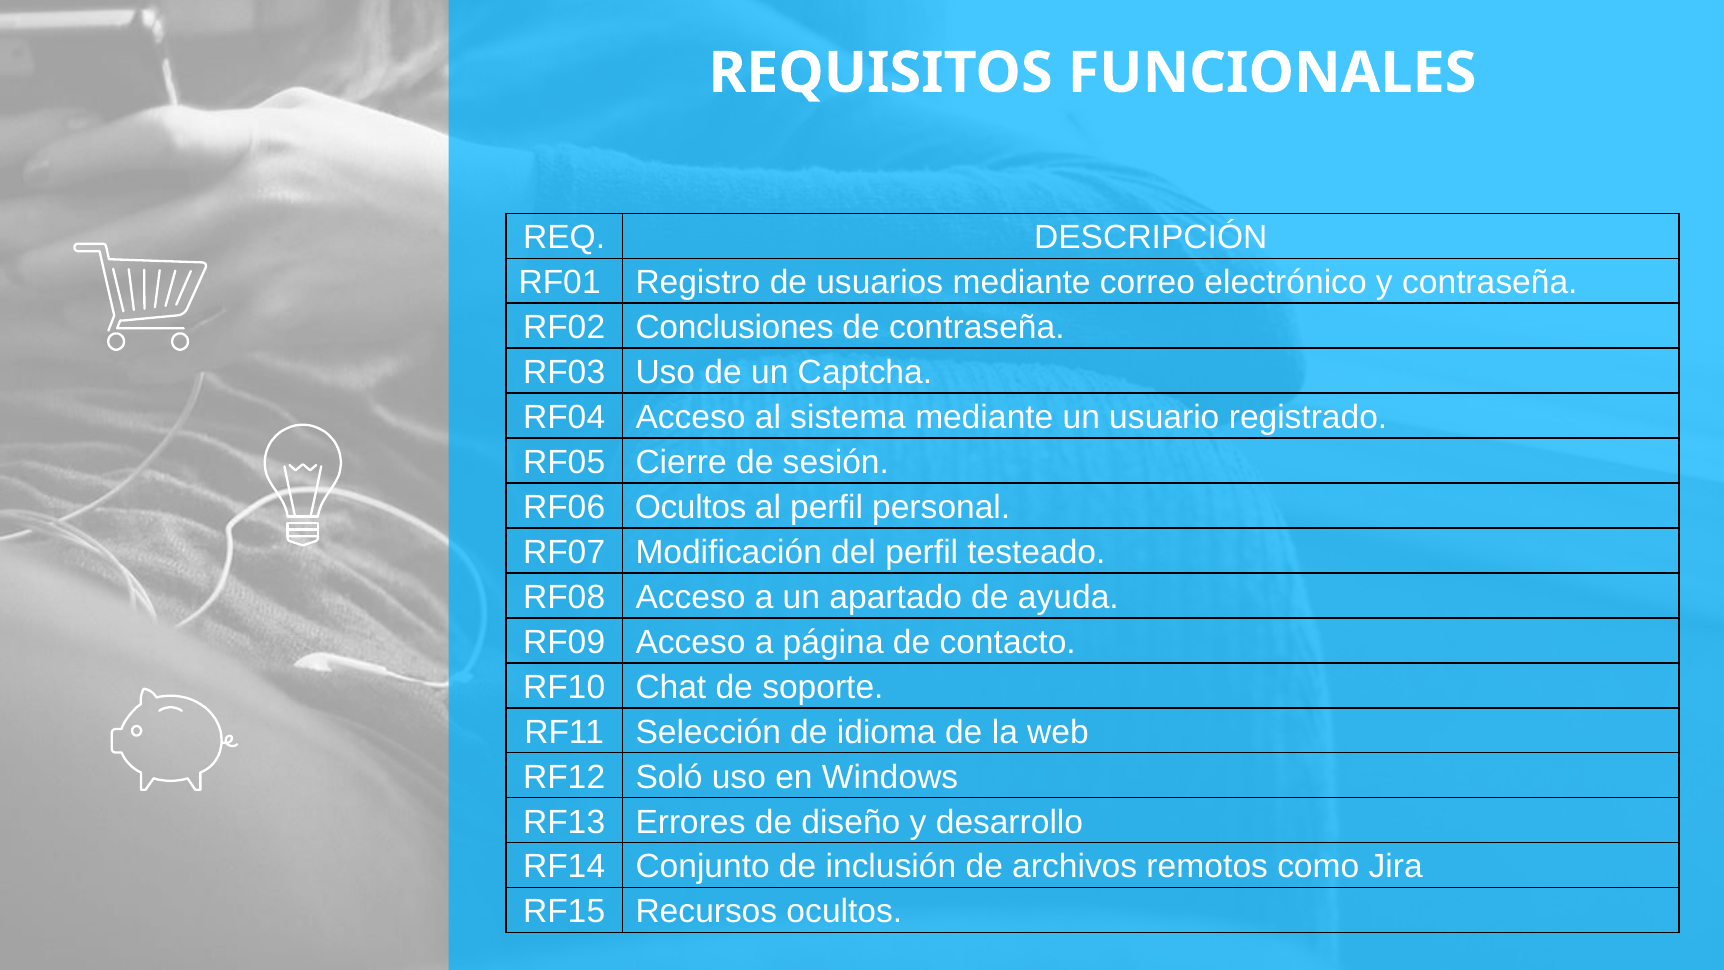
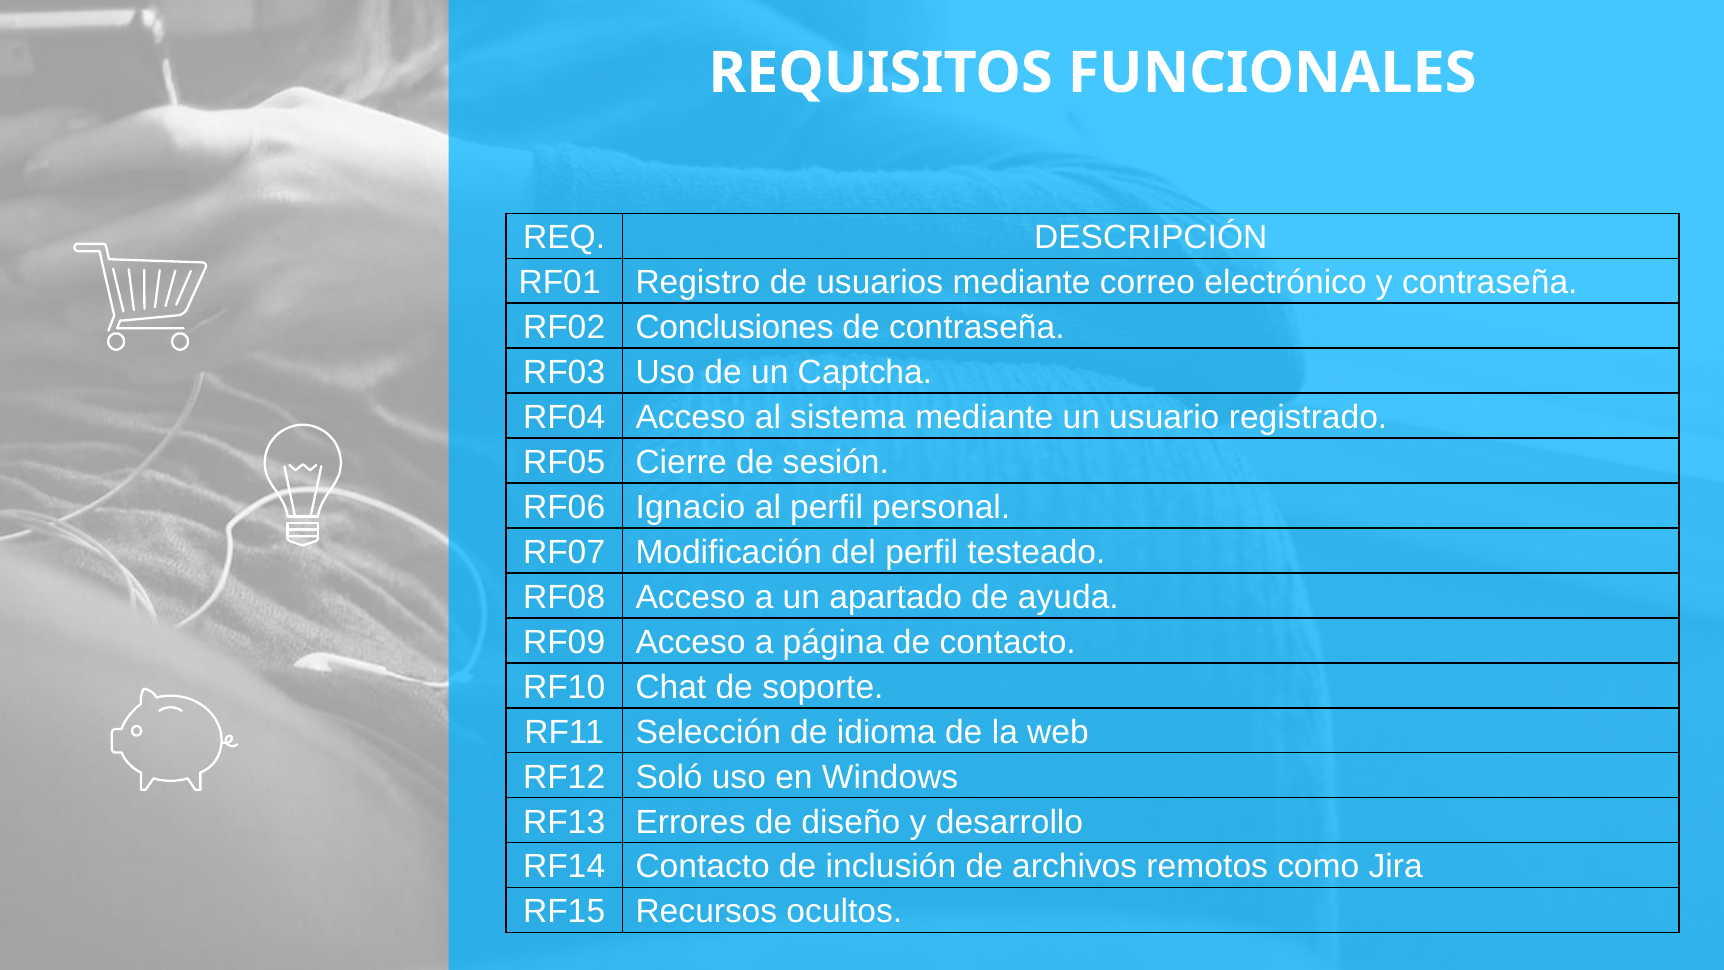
RF06 Ocultos: Ocultos -> Ignacio (690, 507)
RF14 Conjunto: Conjunto -> Contacto (703, 867)
